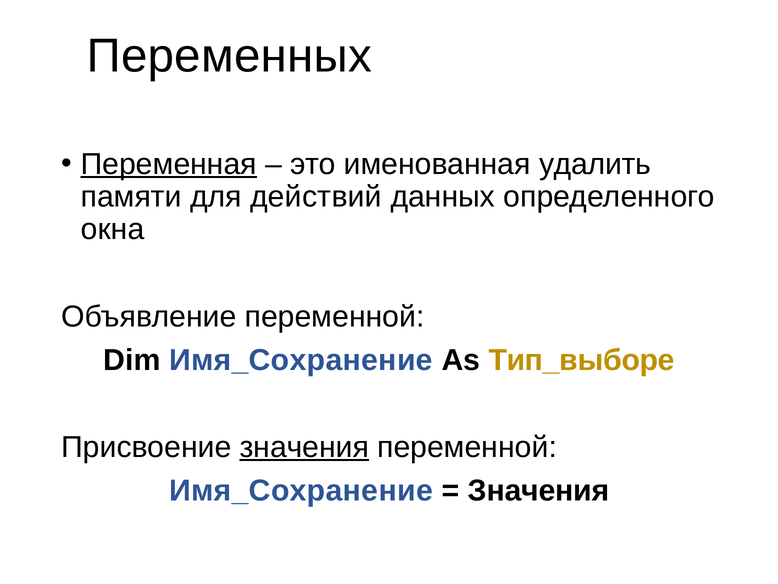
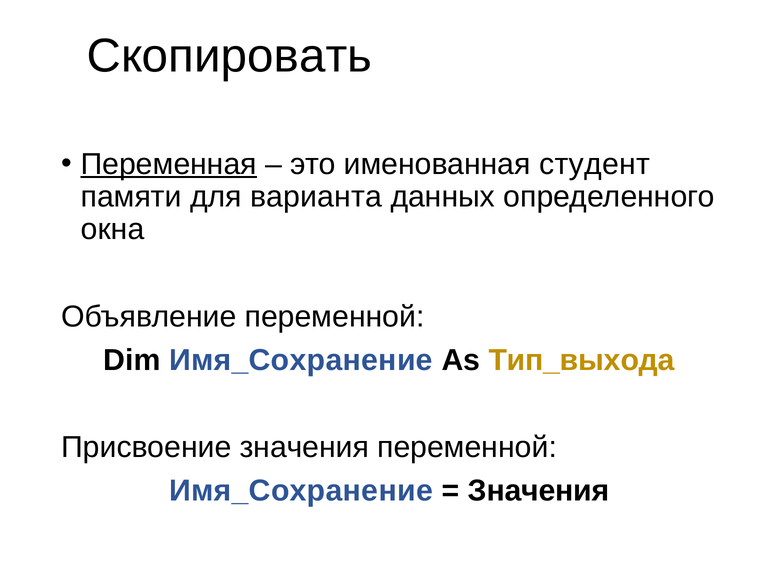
Переменных: Переменных -> Скопировать (229, 56)
удалить: удалить -> студент (595, 164)
действий: действий -> варианта (316, 197)
Тип_выборе: Тип_выборе -> Тип_выхода (582, 360)
значения underline: present -> none (304, 447)
